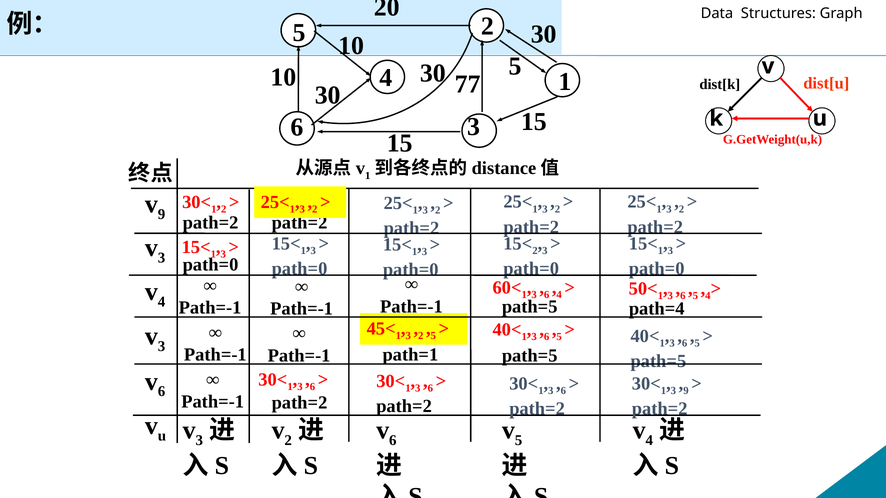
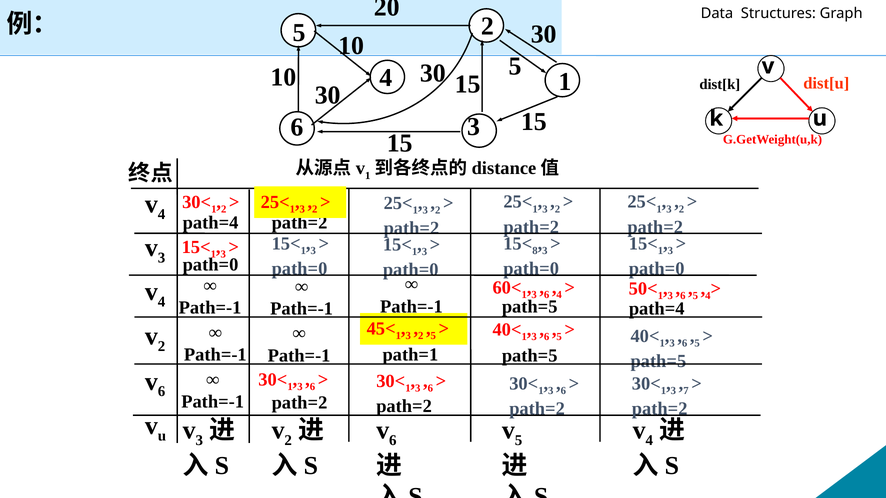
30 77: 77 -> 15 (468, 84)
9: 9 -> 4 (162, 215)
path=2: path=2 -> path=4 (211, 223)
2: 2 -> 8 (535, 251)
3: 3 -> 2 (162, 347)
9: 9 -> 7 (686, 391)
